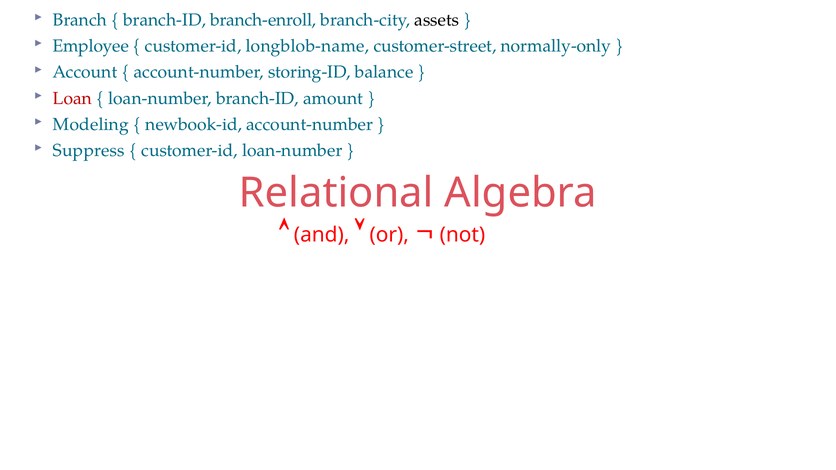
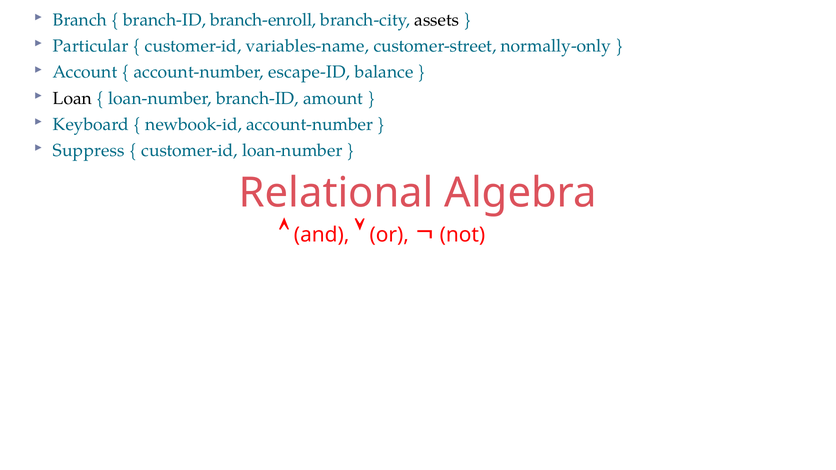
Employee: Employee -> Particular (91, 46)
longblob-name: longblob-name -> variables-name (307, 46)
storing-ID: storing-ID -> escape-ID (309, 72)
Loan colour: red -> black (72, 98)
Modeling: Modeling -> Keyboard (91, 125)
